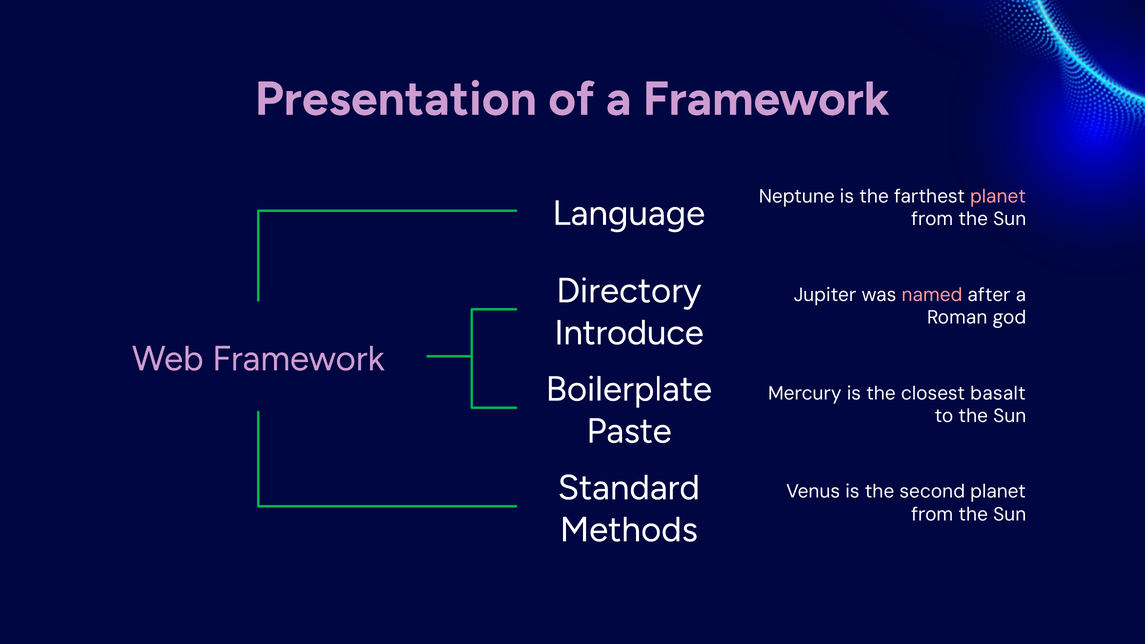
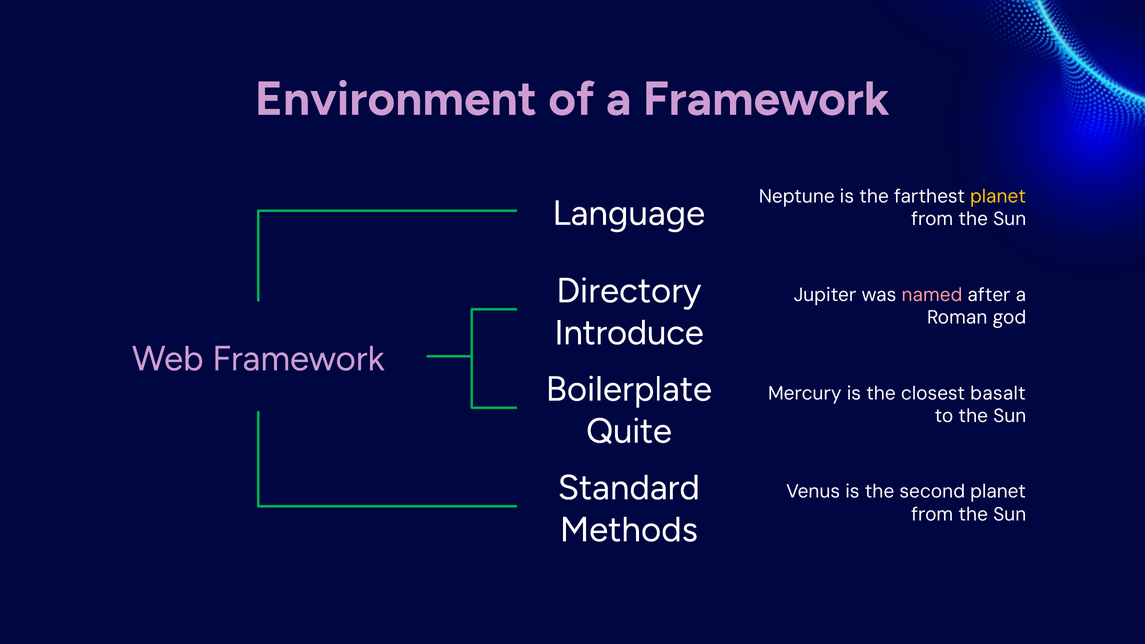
Presentation: Presentation -> Environment (396, 99)
planet colour: pink -> yellow (998, 196)
Paste: Paste -> Quite (629, 431)
